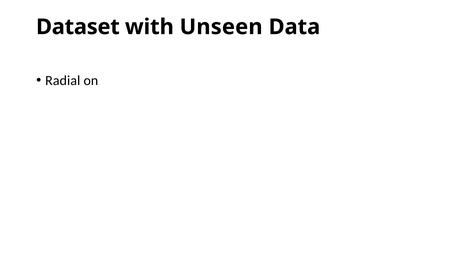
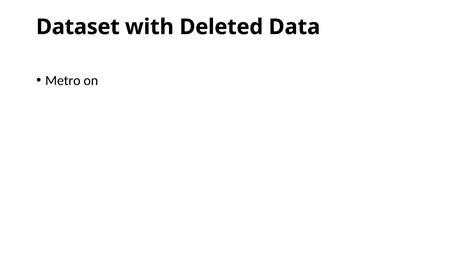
Unseen: Unseen -> Deleted (221, 27)
Radial: Radial -> Metro (63, 80)
